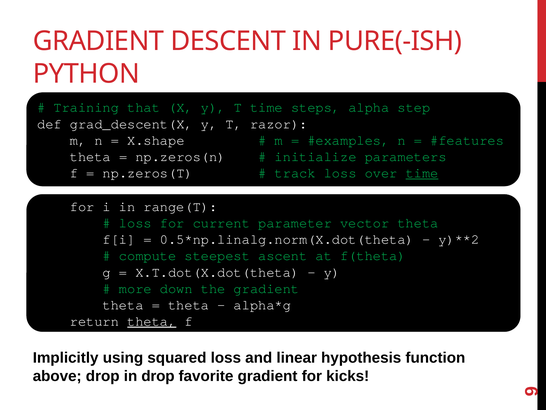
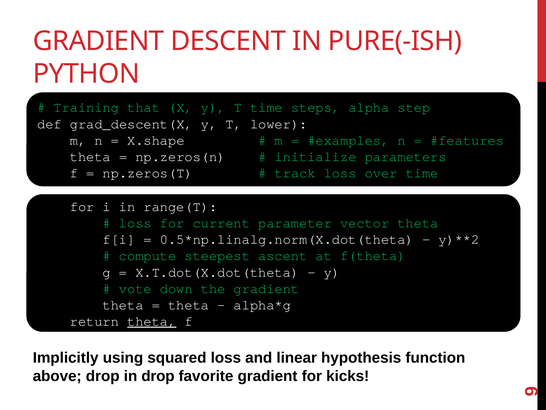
razor: razor -> lower (279, 124)
time underline: present -> none (422, 173)
more: more -> vote (135, 288)
